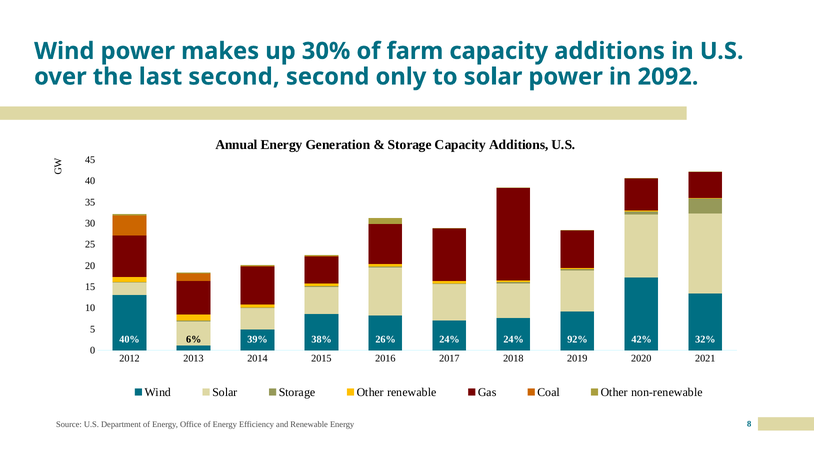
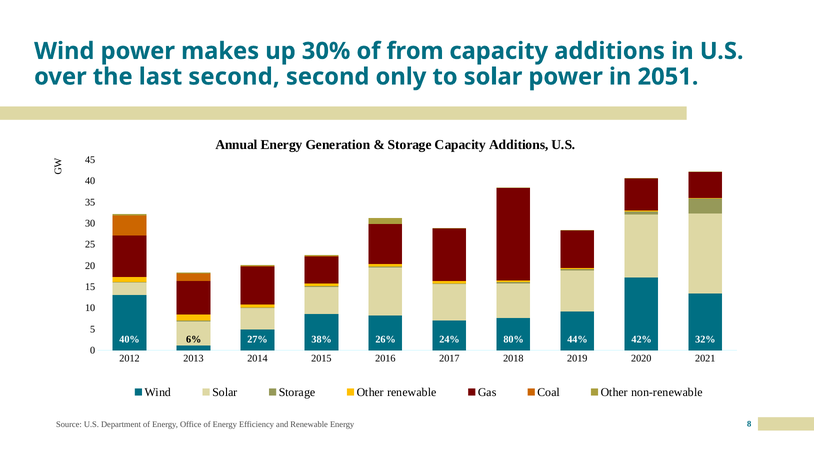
farm: farm -> from (415, 51)
2092: 2092 -> 2051 (668, 77)
39%: 39% -> 27% (258, 339)
26% 24%: 24% -> 80% (514, 339)
92%: 92% -> 44% (577, 339)
